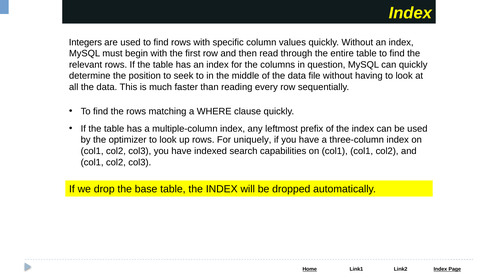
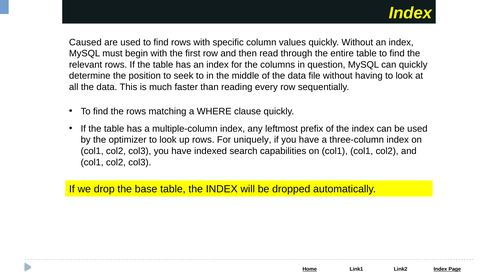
Integers: Integers -> Caused (85, 42)
